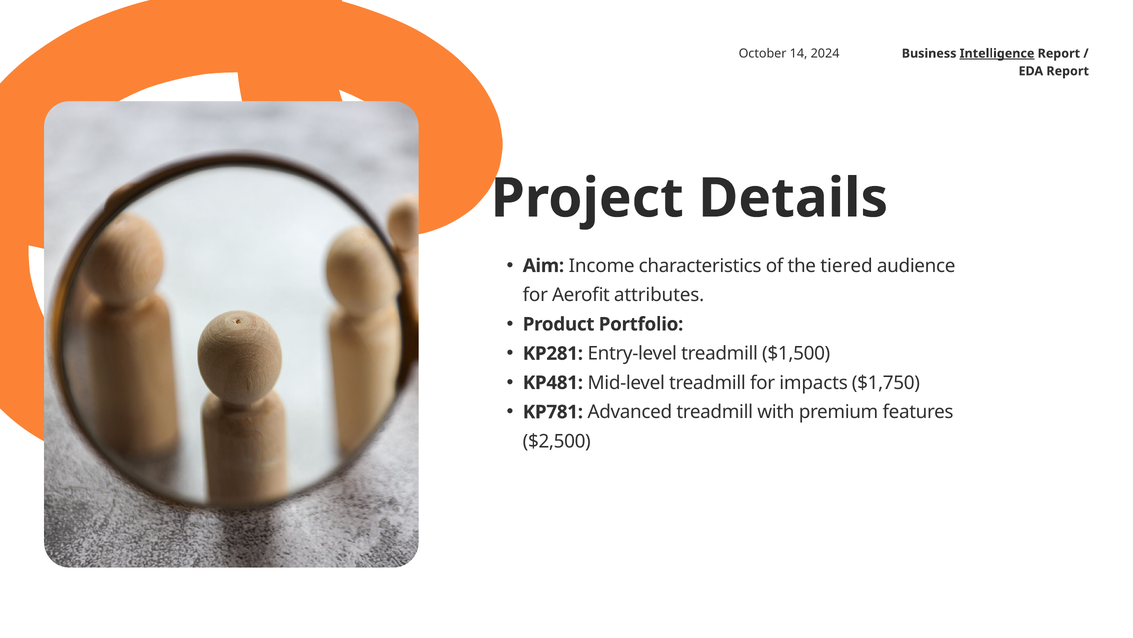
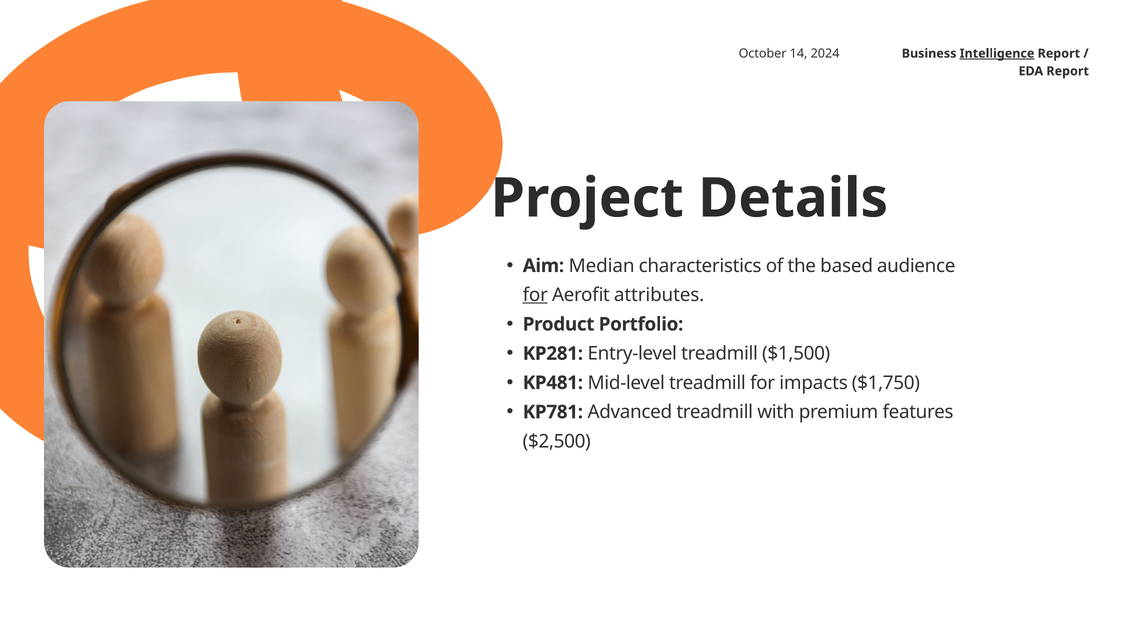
Income: Income -> Median (602, 266)
tiered: tiered -> based (847, 266)
for underline: none -> present (535, 295)
